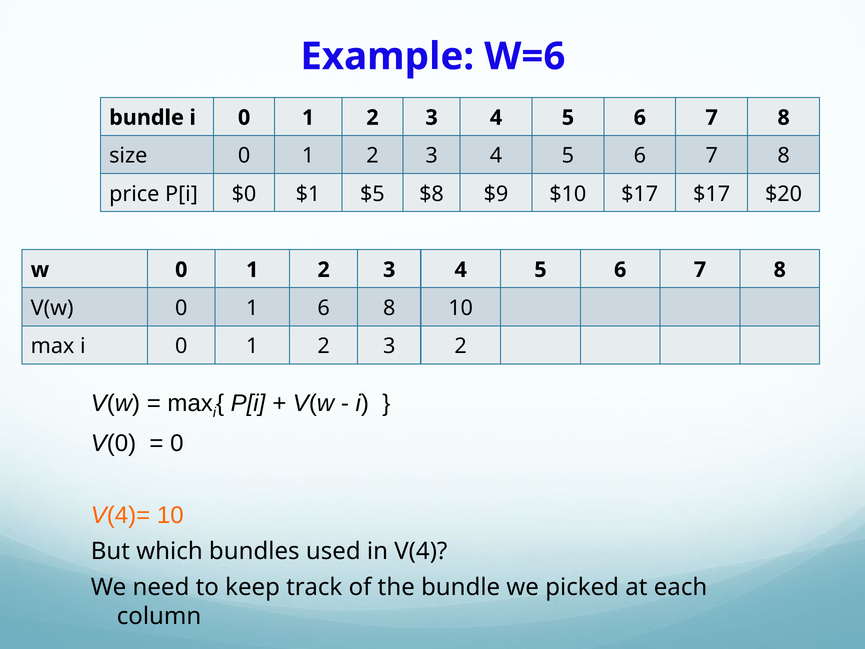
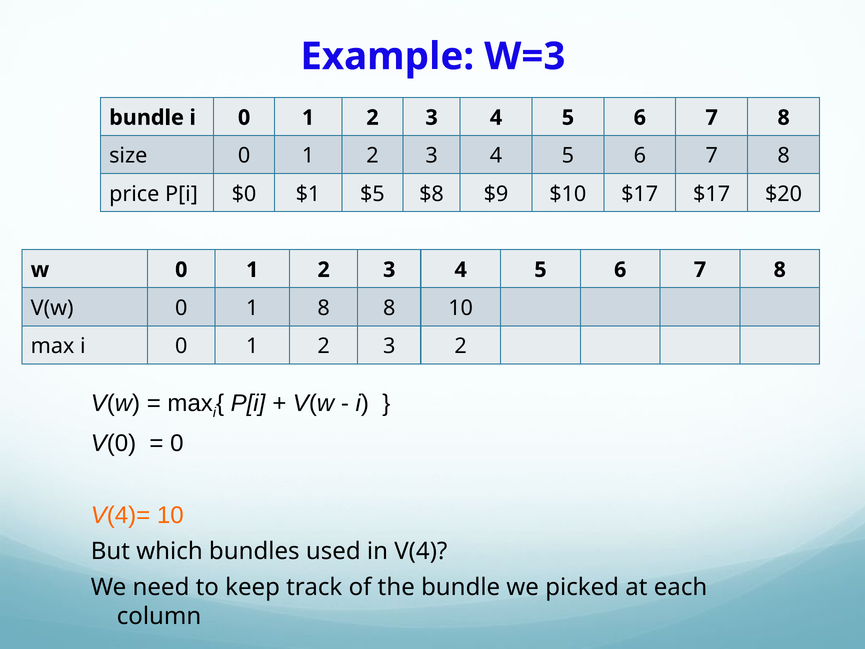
W=6: W=6 -> W=3 (525, 56)
1 6: 6 -> 8 (324, 308)
